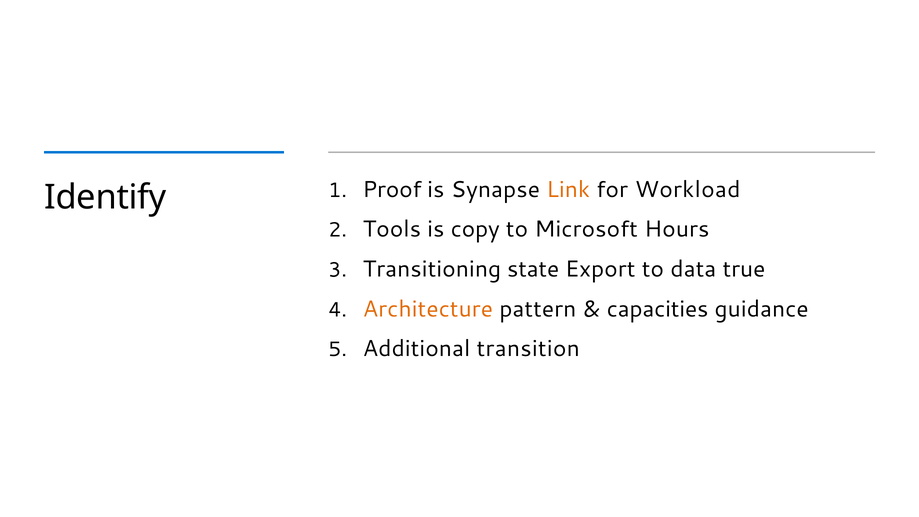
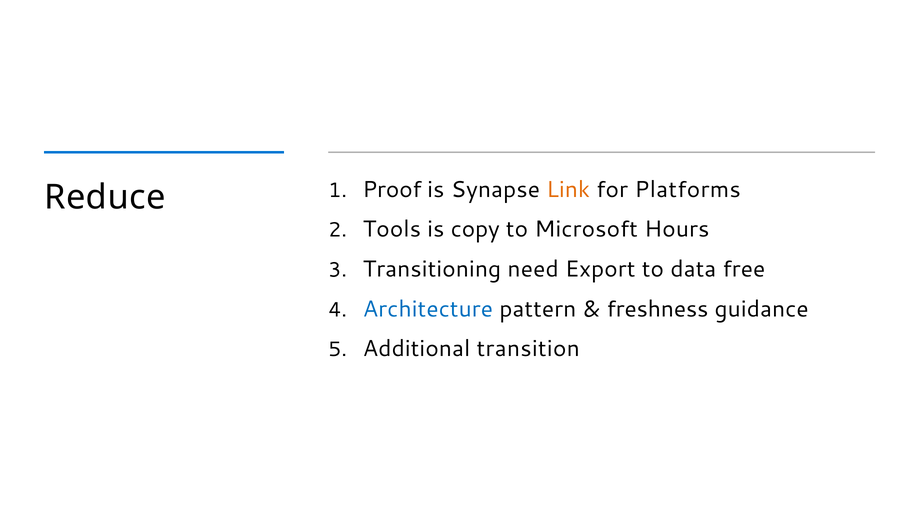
Identify: Identify -> Reduce (105, 197)
Workload: Workload -> Platforms (688, 190)
state: state -> need (533, 269)
true: true -> free (744, 269)
Architecture colour: orange -> blue (428, 309)
capacities: capacities -> freshness (658, 309)
